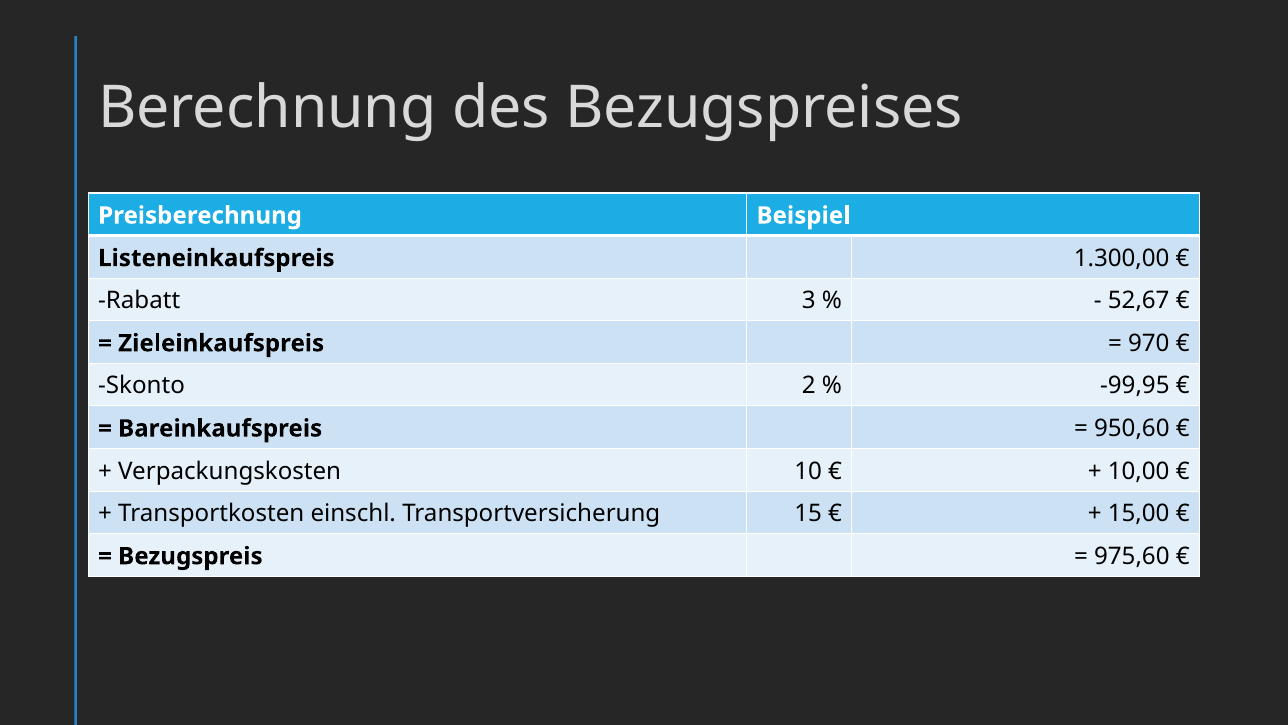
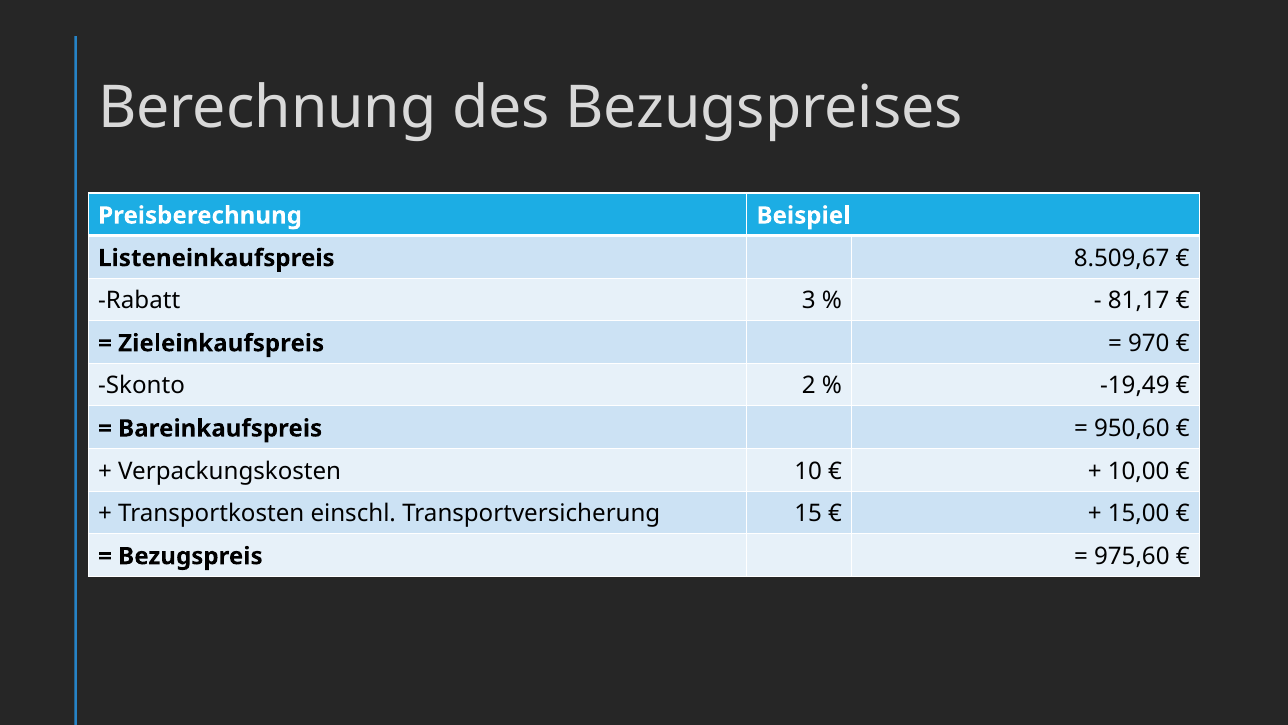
1.300,00: 1.300,00 -> 8.509,67 (1122, 258)
52,67: 52,67 -> 81,17 (1139, 301)
-99,95: -99,95 -> -19,49 (1135, 386)
